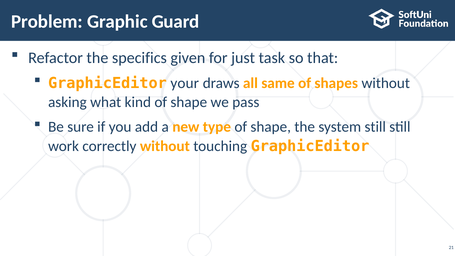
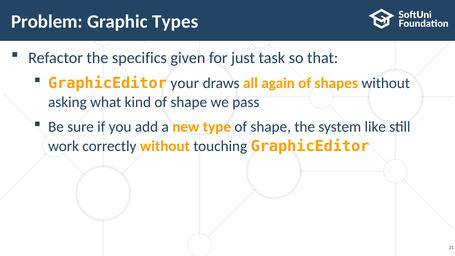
Guard: Guard -> Types (175, 22)
same: same -> again (278, 83)
system still: still -> like (375, 127)
